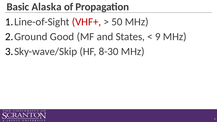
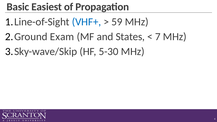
Alaska: Alaska -> Easiest (47, 7)
VHF+ colour: red -> blue (87, 22)
50: 50 -> 59 (117, 22)
Good: Good -> Exam (62, 37)
9: 9 -> 7 (158, 37)
8-30: 8-30 -> 5-30 (109, 52)
